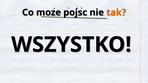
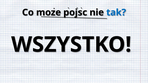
tak colour: orange -> blue (116, 12)
